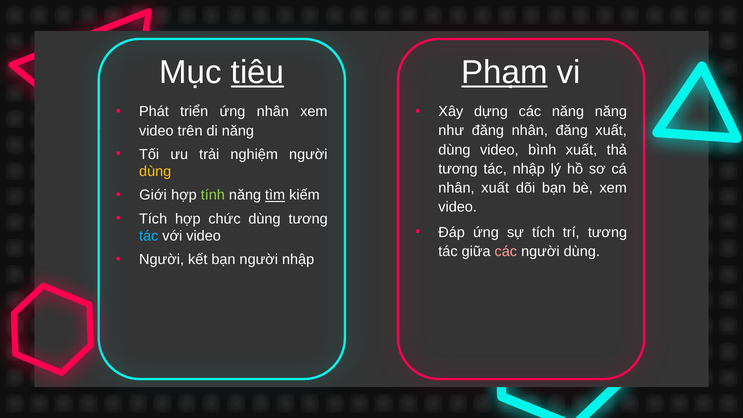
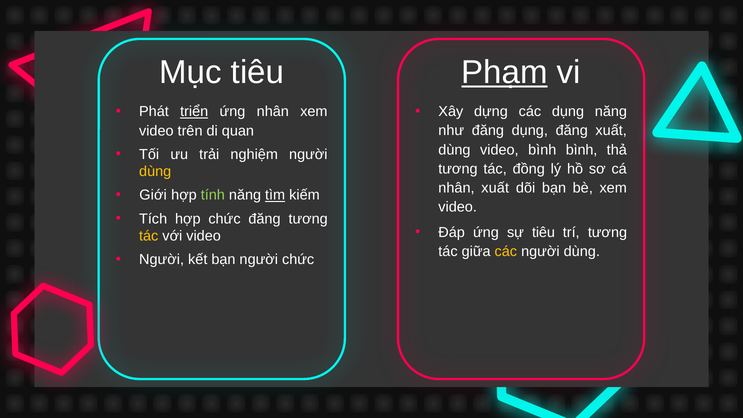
tiêu underline: present -> none (258, 72)
triển underline: none -> present (194, 112)
các năng: năng -> dụng (568, 112)
đăng nhân: nhân -> dụng (530, 131)
di năng: năng -> quan (238, 131)
bình xuất: xuất -> bình (582, 150)
tác nhập: nhập -> đồng (529, 169)
chức dùng: dùng -> đăng (264, 219)
sự tích: tích -> tiêu (543, 232)
tác colour: light blue -> yellow (149, 236)
các colour: pink -> yellow (506, 251)
người nhập: nhập -> chức (298, 260)
